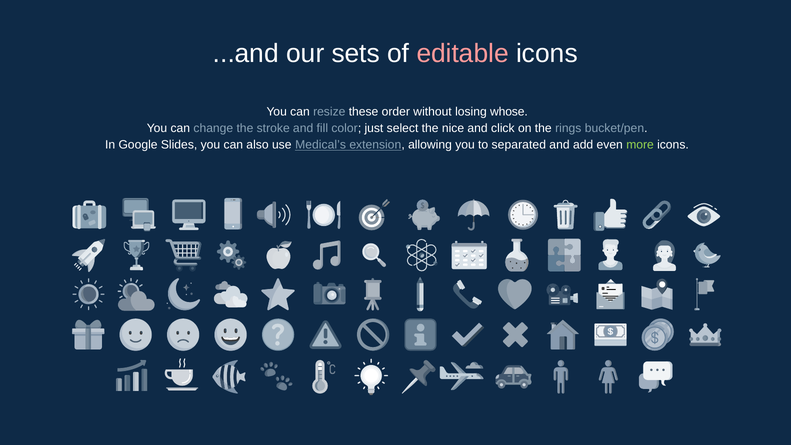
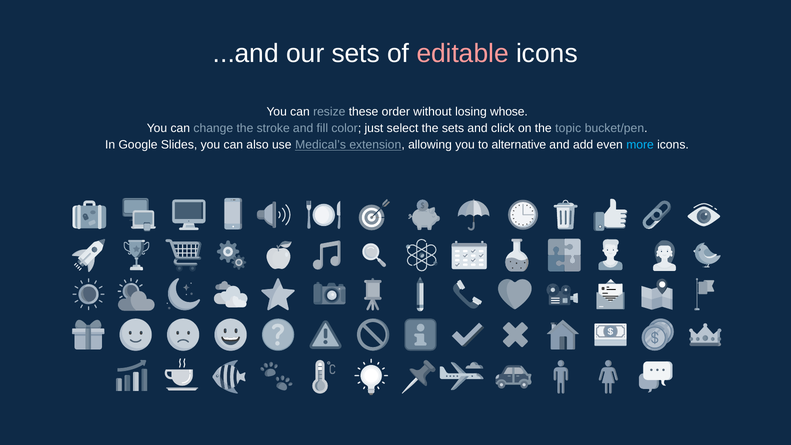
the nice: nice -> sets (453, 128)
rings: rings -> topic (568, 128)
separated: separated -> alternative (519, 145)
more colour: light green -> light blue (640, 145)
